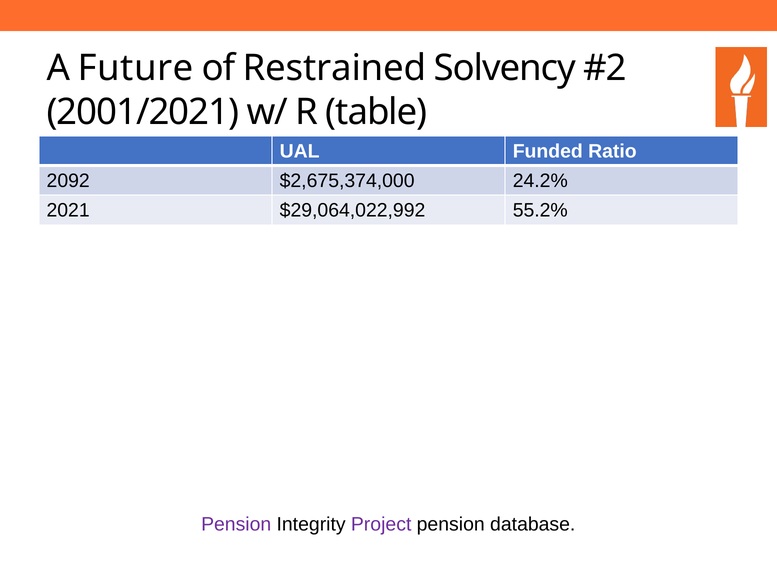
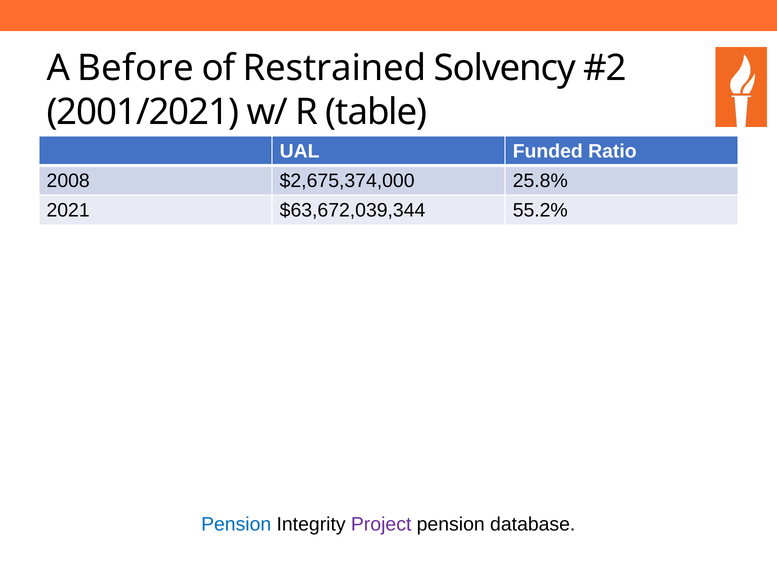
Future: Future -> Before (136, 68)
2092: 2092 -> 2008 (68, 181)
24.2%: 24.2% -> 25.8% (540, 181)
$29,064,022,992: $29,064,022,992 -> $63,672,039,344 (353, 210)
Pension colour: purple -> blue (236, 524)
